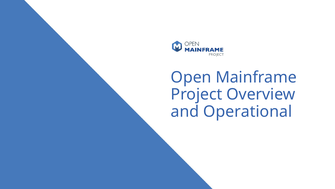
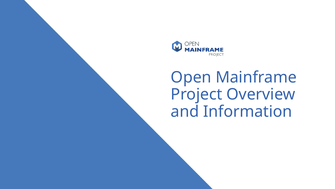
Operational: Operational -> Information (248, 111)
